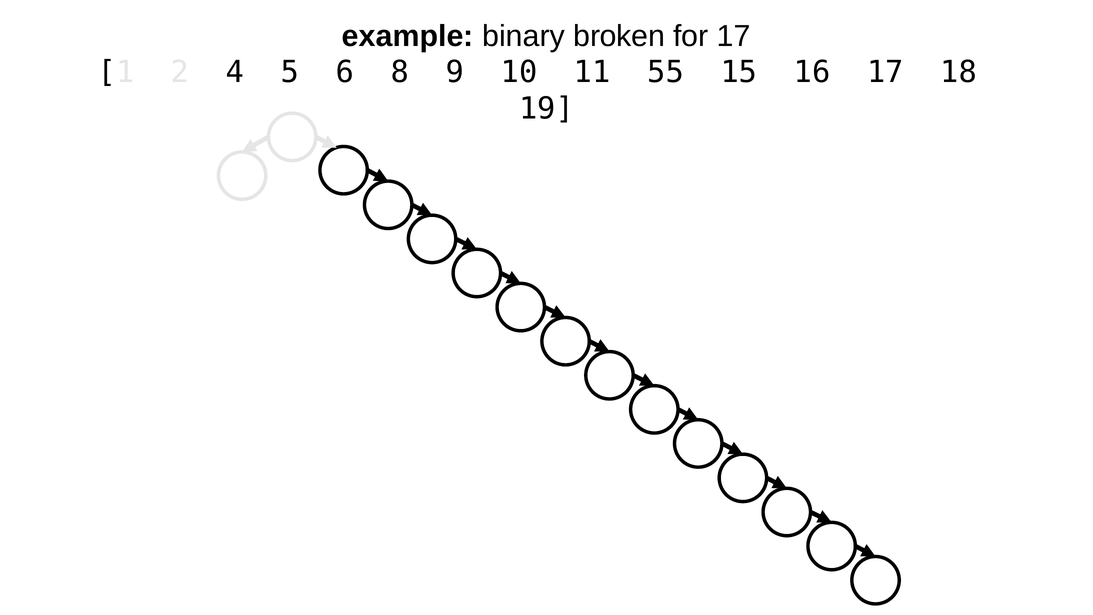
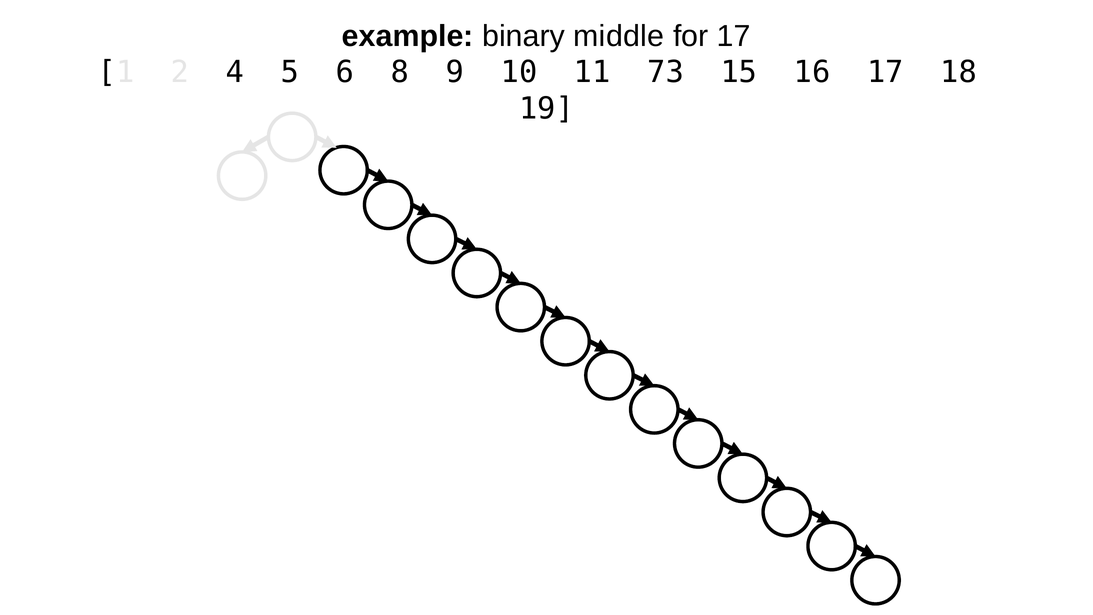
broken: broken -> middle (619, 36)
55: 55 -> 73 (666, 72)
